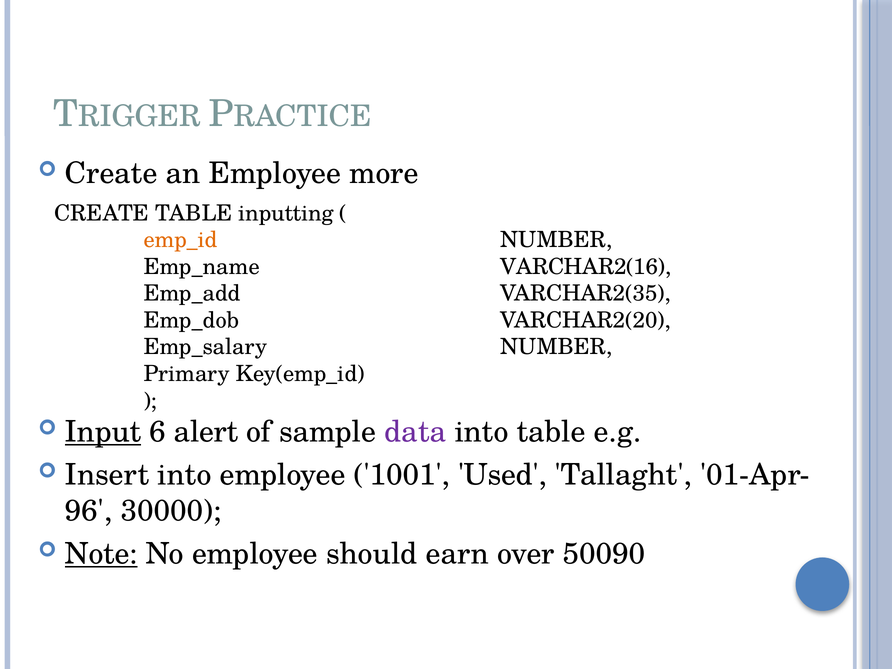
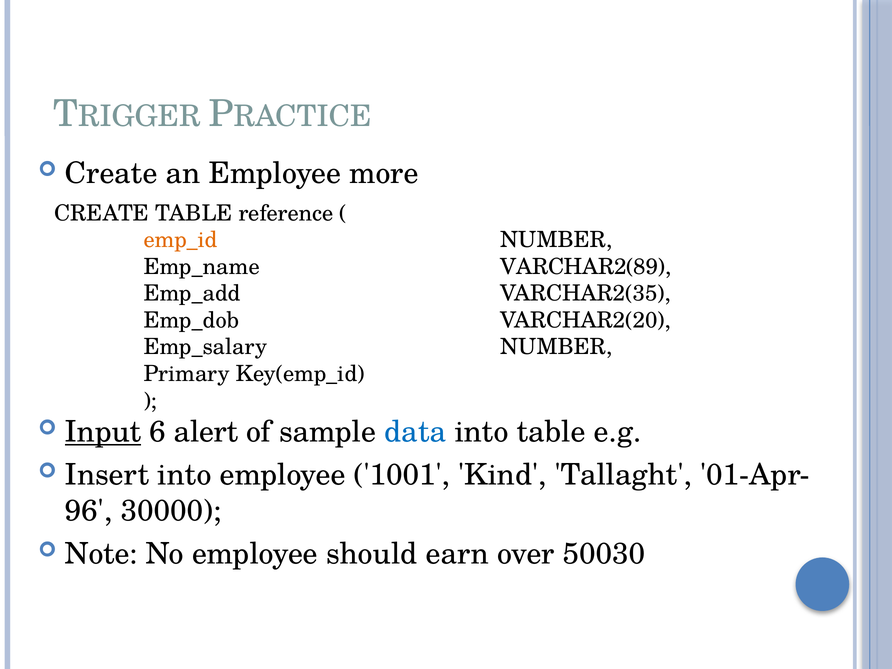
inputting: inputting -> reference (286, 213)
VARCHAR2(16: VARCHAR2(16 -> VARCHAR2(89 (586, 267)
data colour: purple -> blue (415, 432)
Used: Used -> Kind (502, 475)
Note underline: present -> none (101, 554)
50090: 50090 -> 50030 (604, 554)
